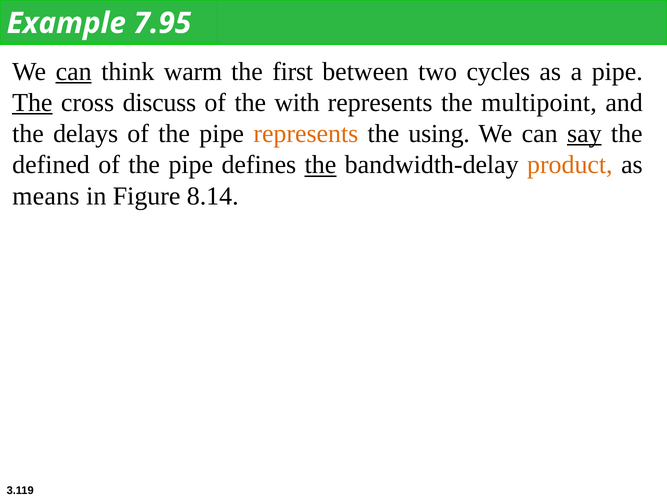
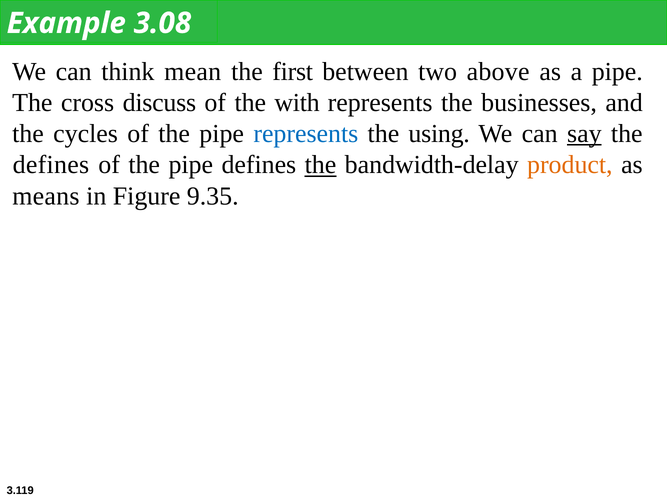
7.95: 7.95 -> 3.08 (162, 23)
can underline: present -> none (74, 72)
warm: warm -> mean (193, 72)
cycles: cycles -> above (498, 72)
The underline: present -> none (32, 103)
multipoint: multipoint -> businesses (539, 103)
delays: delays -> cycles (86, 134)
represents colour: orange -> blue (306, 134)
defined: defined -> defines (51, 165)
8.14: 8.14 -> 9.35 (213, 196)
